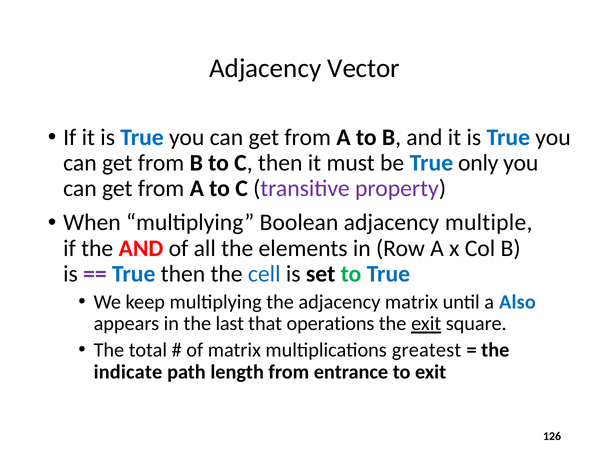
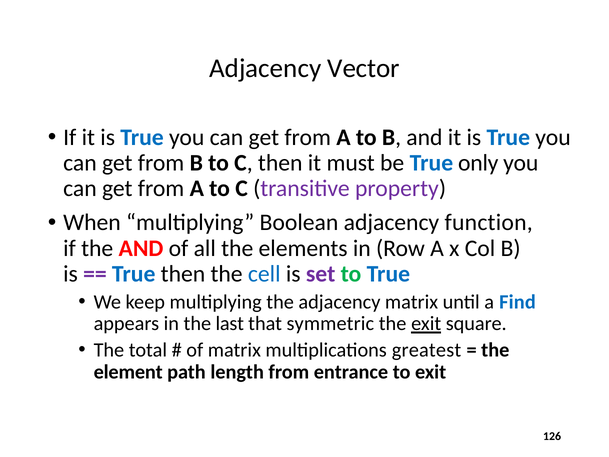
multiple: multiple -> function (489, 222)
set colour: black -> purple (321, 274)
Also: Also -> Find (517, 302)
operations: operations -> symmetric (330, 324)
indicate: indicate -> element (128, 372)
